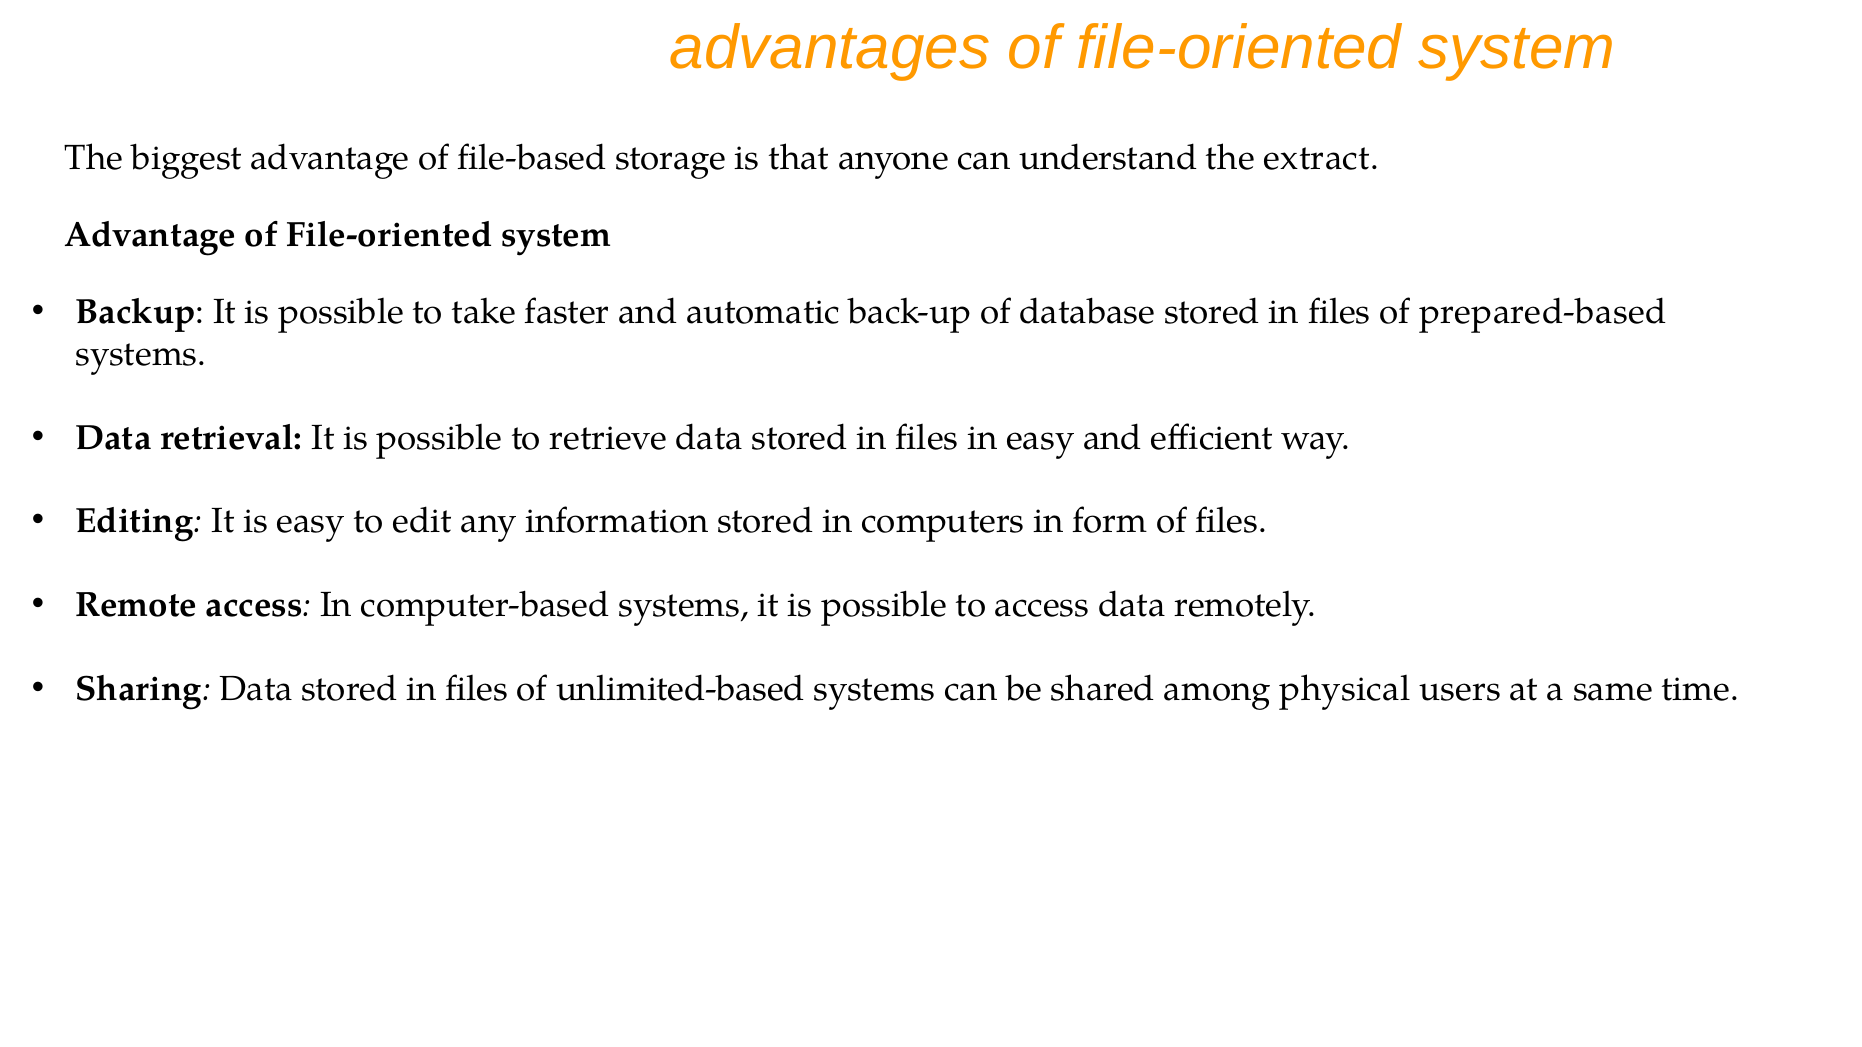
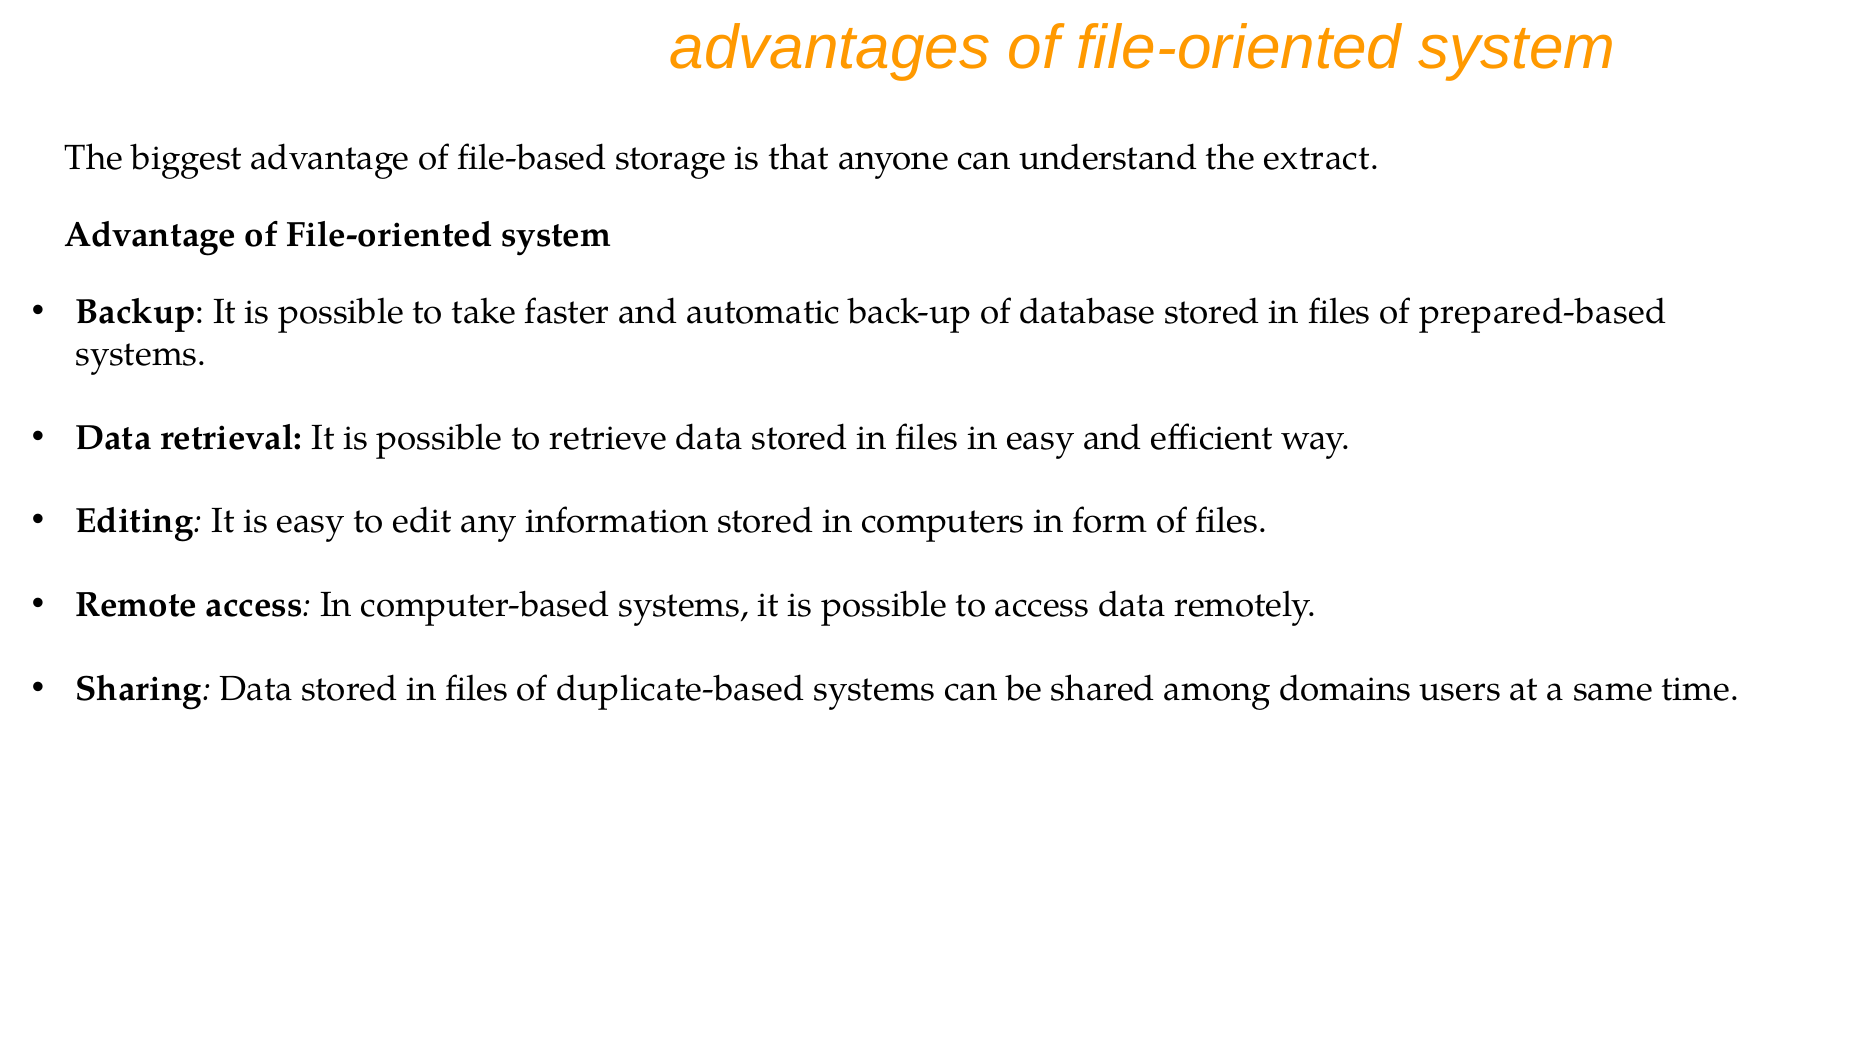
unlimited-based: unlimited-based -> duplicate-based (680, 689)
physical: physical -> domains (1346, 689)
